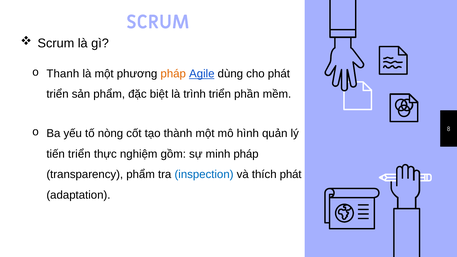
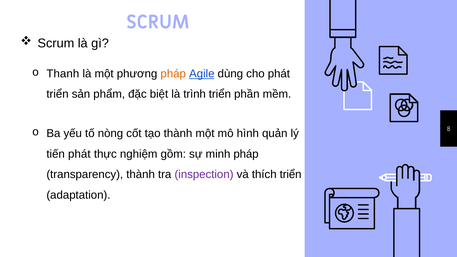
tiến triển: triển -> phát (79, 154)
transparency phẩm: phẩm -> thành (141, 175)
inspection colour: blue -> purple (204, 175)
thích phát: phát -> triển (291, 175)
